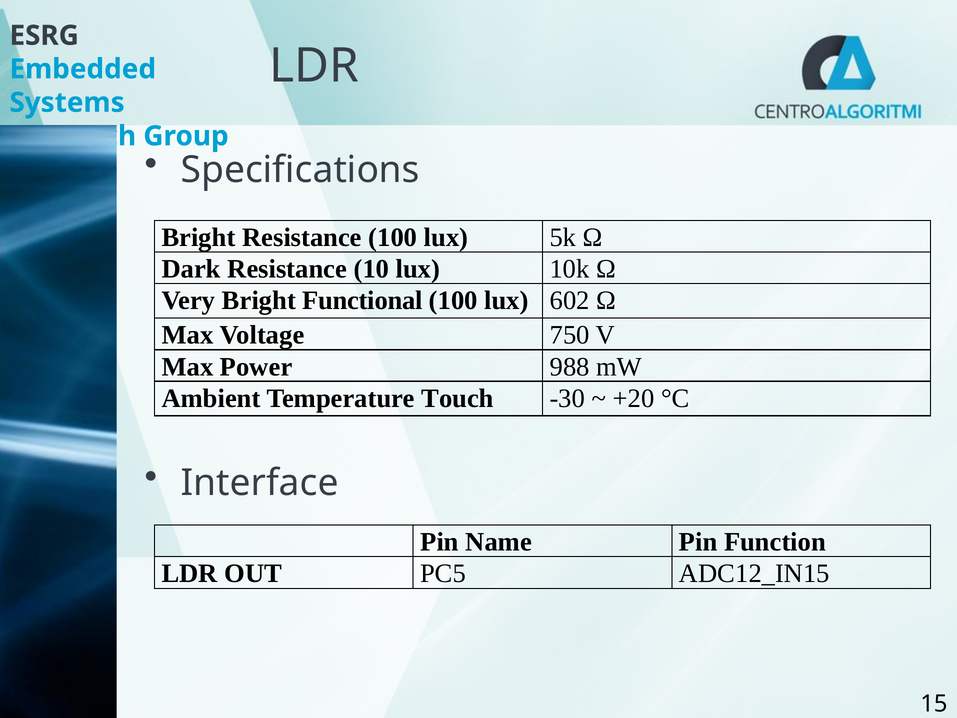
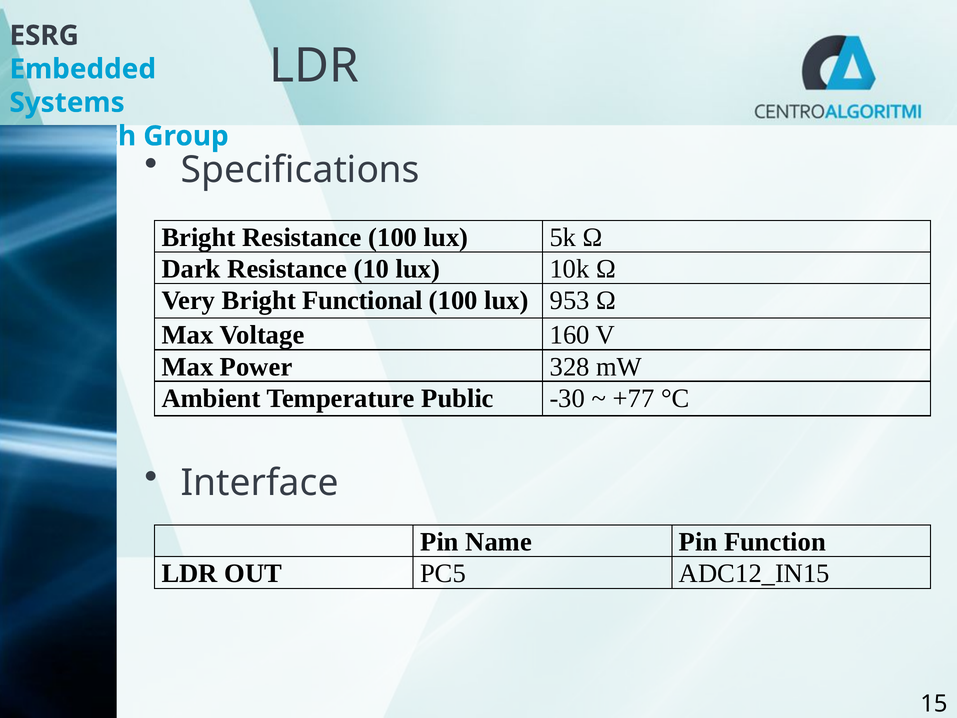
602: 602 -> 953 (570, 301)
750: 750 -> 160 (570, 335)
988: 988 -> 328 (570, 367)
Touch: Touch -> Public (458, 398)
+20: +20 -> +77 (634, 398)
